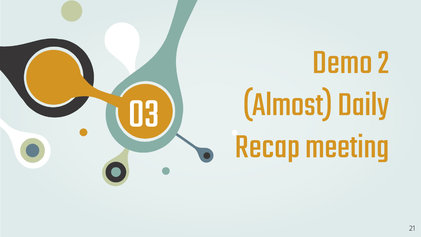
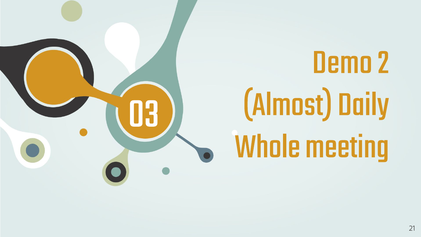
Recap: Recap -> Whole (267, 146)
